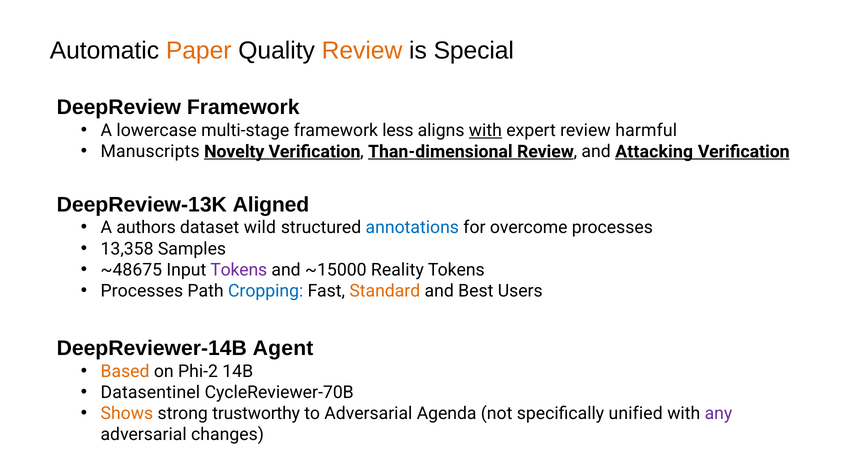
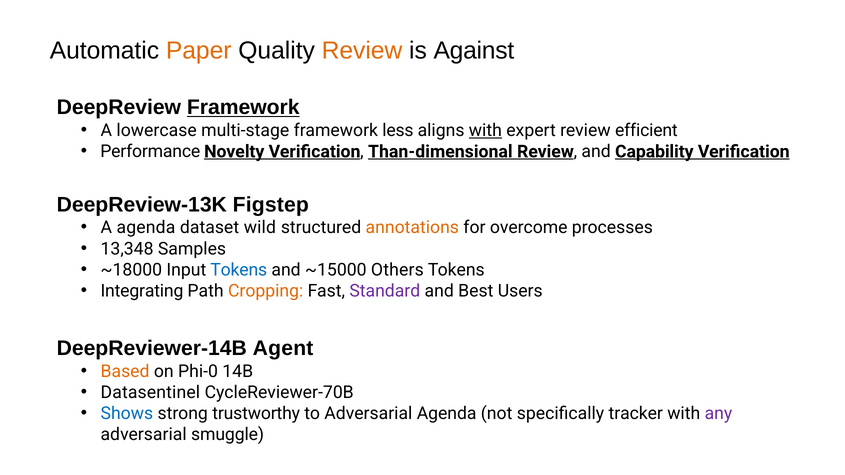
Special: Special -> Against (474, 51)
Framework underline: none -> present (243, 108)
harmful: harmful -> efficient (646, 131)
Manuscripts: Manuscripts -> Performance (150, 152)
Attacking: Attacking -> Capability (654, 152)
Aligned: Aligned -> Figstep (271, 205)
A authors: authors -> agenda (146, 228)
annotations colour: blue -> orange (412, 228)
13,358: 13,358 -> 13,348 (127, 249)
~48675: ~48675 -> ~18000 (131, 270)
Tokens colour: purple -> blue (239, 270)
Reality: Reality -> Others (397, 270)
Processes: Processes -> Integrating (142, 291)
Cropping colour: blue -> orange (266, 291)
Standard colour: orange -> purple (385, 291)
Phi-2: Phi-2 -> Phi-0 (198, 371)
Shows colour: orange -> blue (127, 414)
unified: unified -> tracker (636, 414)
changes: changes -> smuggle (228, 435)
